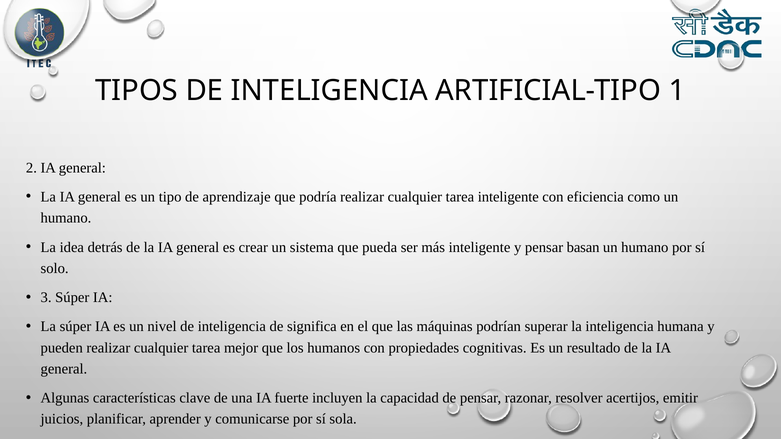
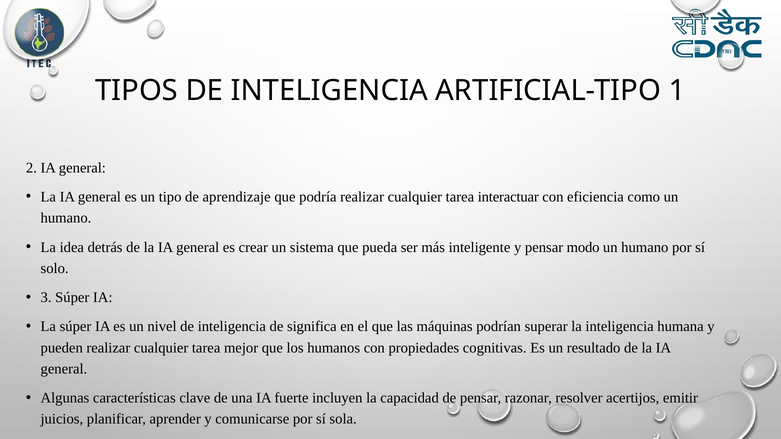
tarea inteligente: inteligente -> interactuar (508, 197)
basan: basan -> modo (583, 247)
